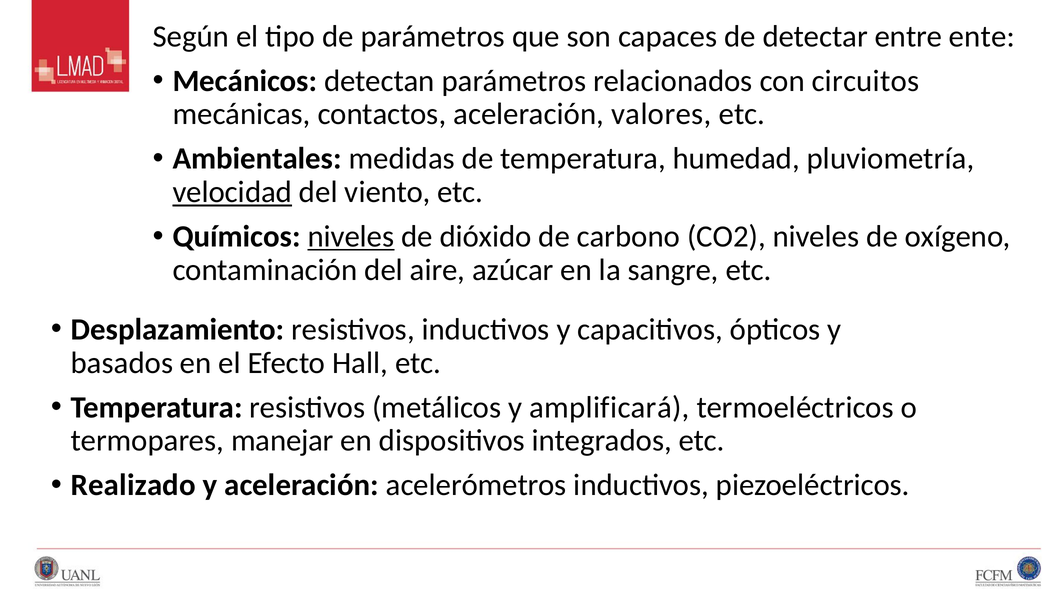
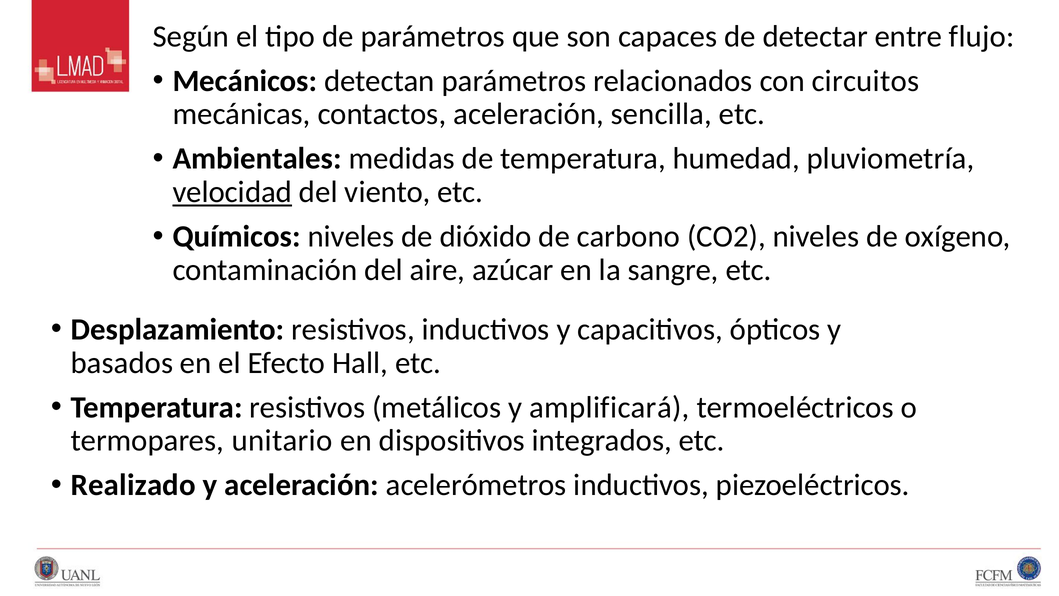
ente: ente -> flujo (982, 36)
valores: valores -> sencilla (661, 114)
niveles underline: present -> none (351, 236)
manejar: manejar -> unitario (282, 440)
